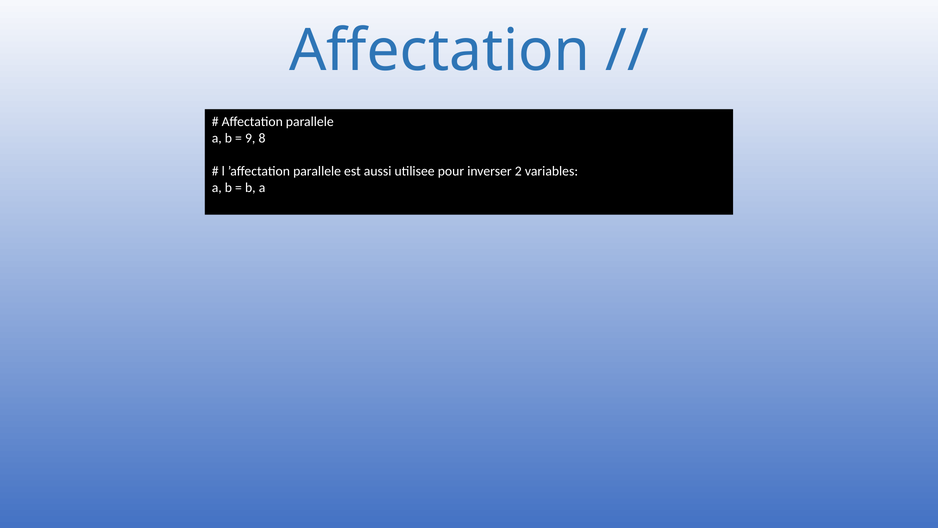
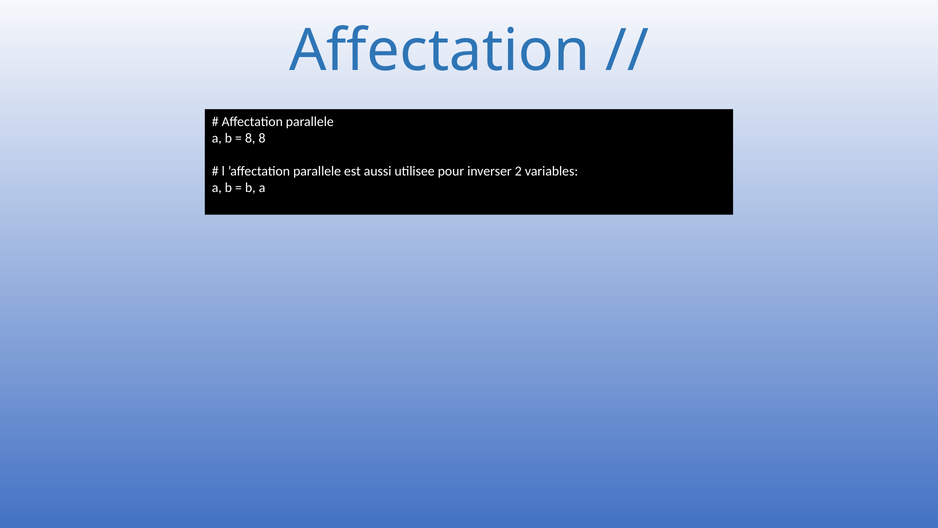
9: 9 -> 8 (250, 138)
